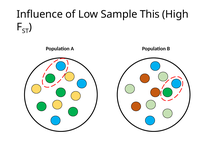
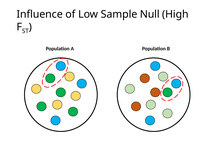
This: This -> Null (150, 14)
